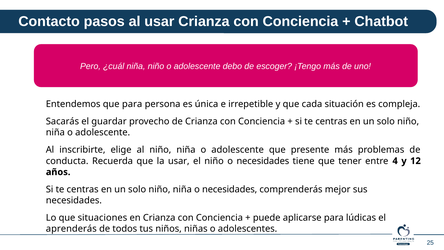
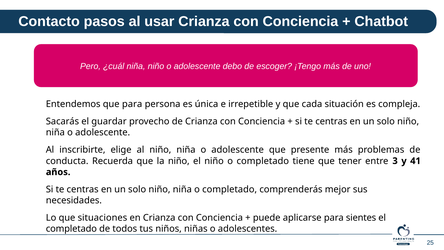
la usar: usar -> niño (179, 161)
niño o necesidades: necesidades -> completado (263, 161)
4: 4 -> 3 (395, 161)
12: 12 -> 41 (416, 161)
niña o necesidades: necesidades -> completado (230, 189)
lúdicas: lúdicas -> sientes (361, 218)
aprenderás: aprenderás -> completado (71, 229)
